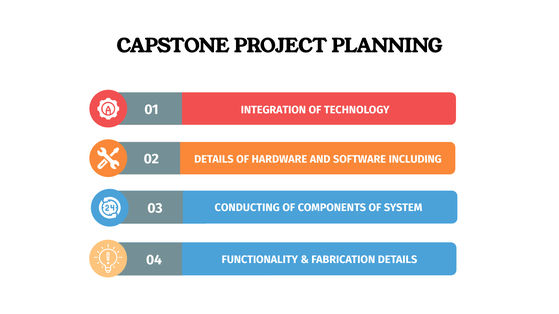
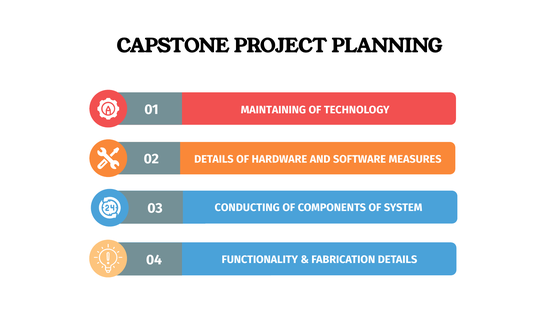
INTEGRATION: INTEGRATION -> MAINTAINING (273, 110)
INCLUDING: INCLUDING -> MEASURES (415, 159)
